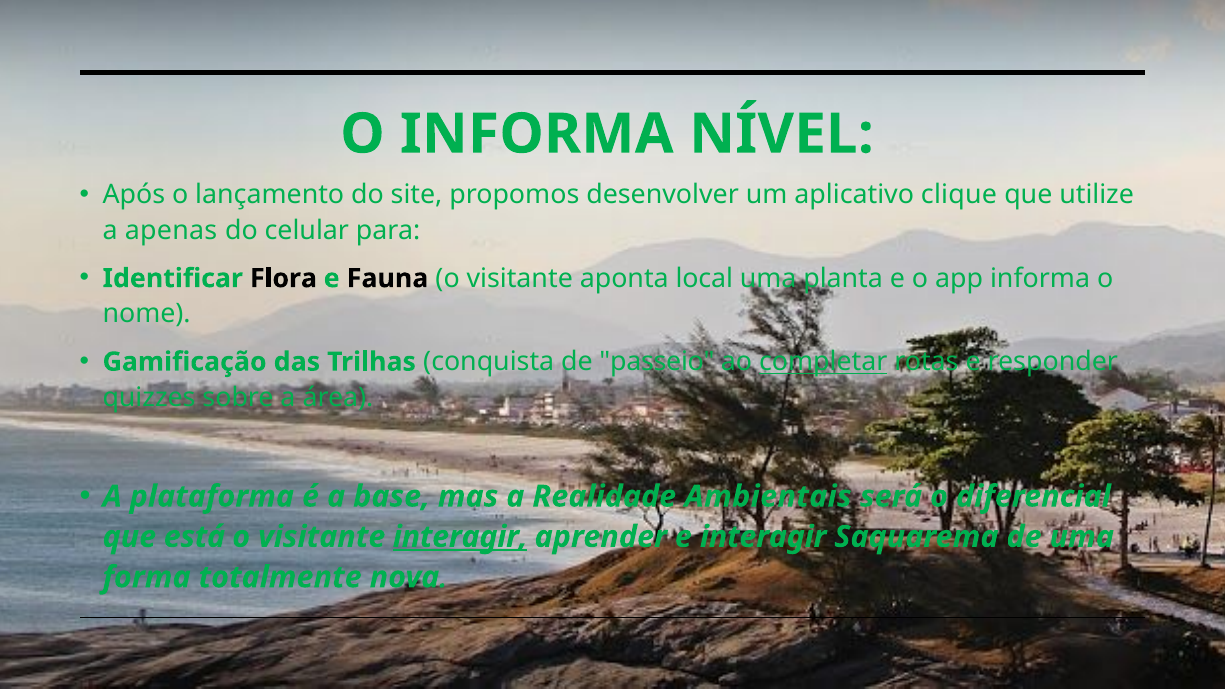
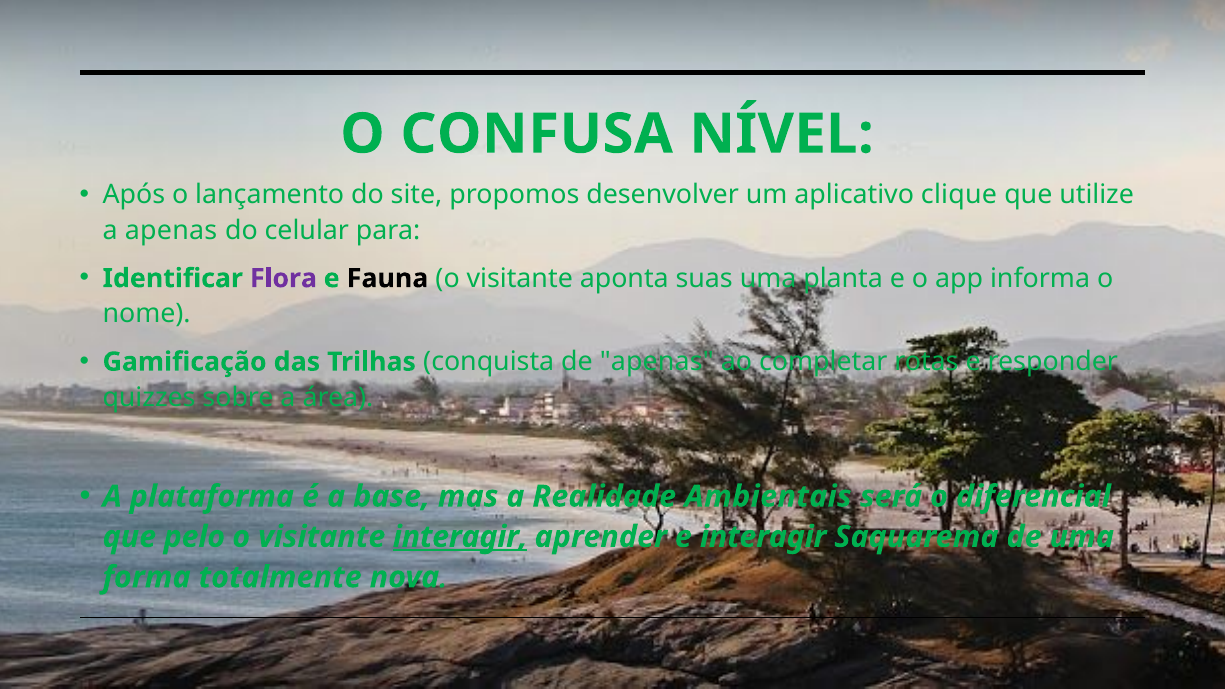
O INFORMA: INFORMA -> CONFUSA (537, 134)
Flora colour: black -> purple (283, 278)
local: local -> suas (704, 278)
de passeio: passeio -> apenas (657, 362)
completar underline: present -> none (823, 362)
está: está -> pelo (194, 537)
